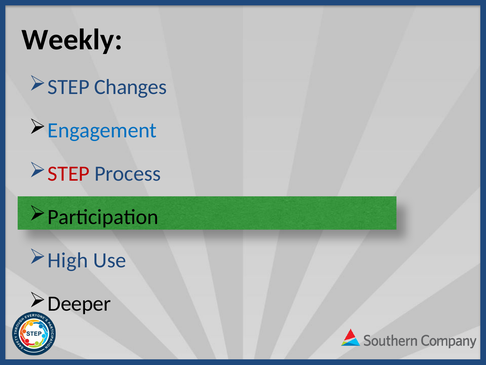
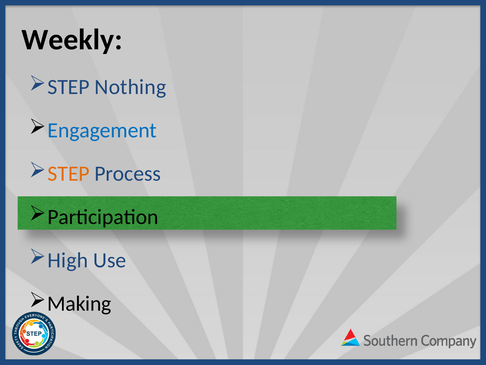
Changes: Changes -> Nothing (130, 87)
STEP colour: red -> orange (69, 174)
Deeper: Deeper -> Making (79, 303)
